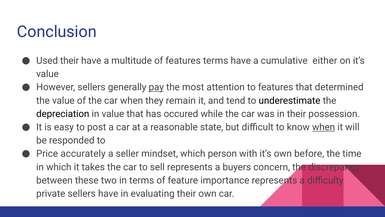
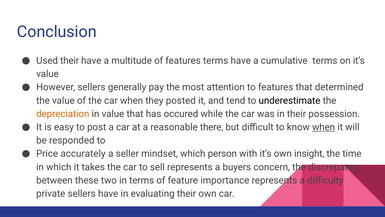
cumulative either: either -> terms (325, 61)
pay underline: present -> none (156, 87)
remain: remain -> posted (181, 100)
depreciation colour: black -> orange (63, 114)
state: state -> there (212, 127)
before: before -> insight (309, 153)
